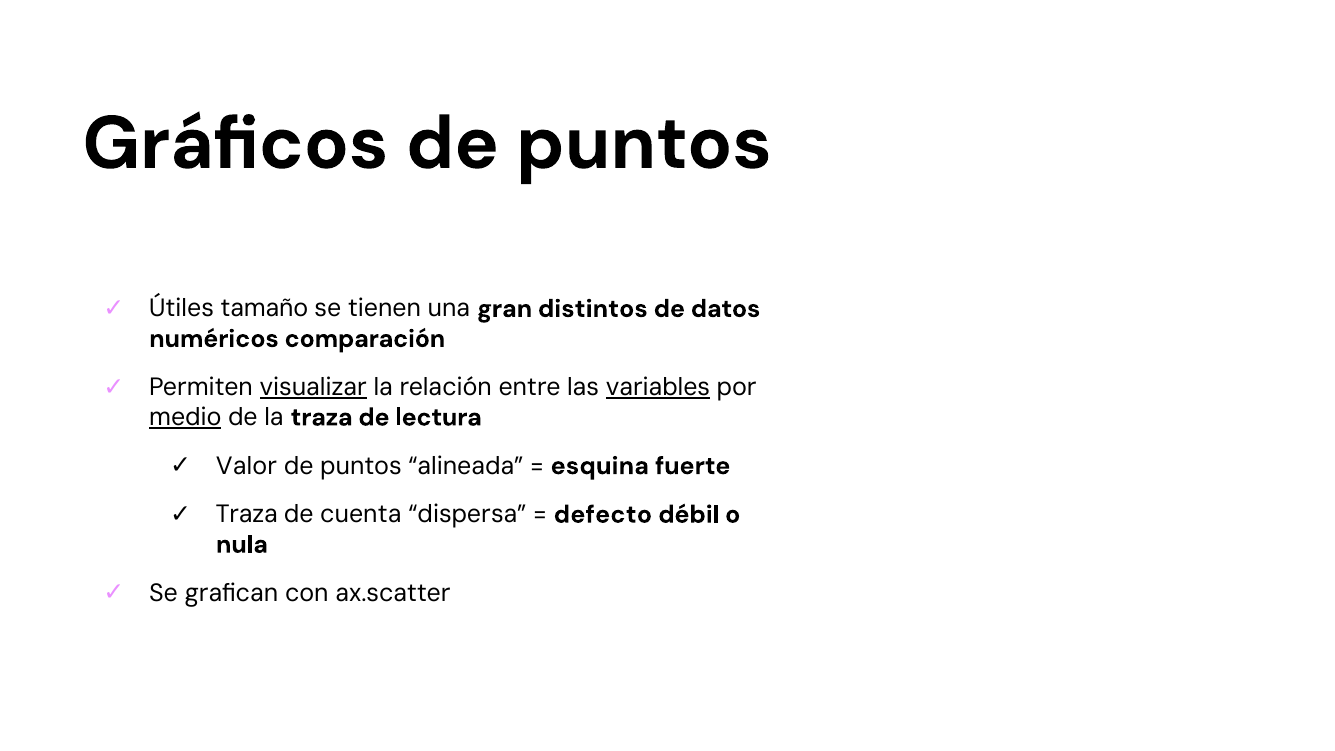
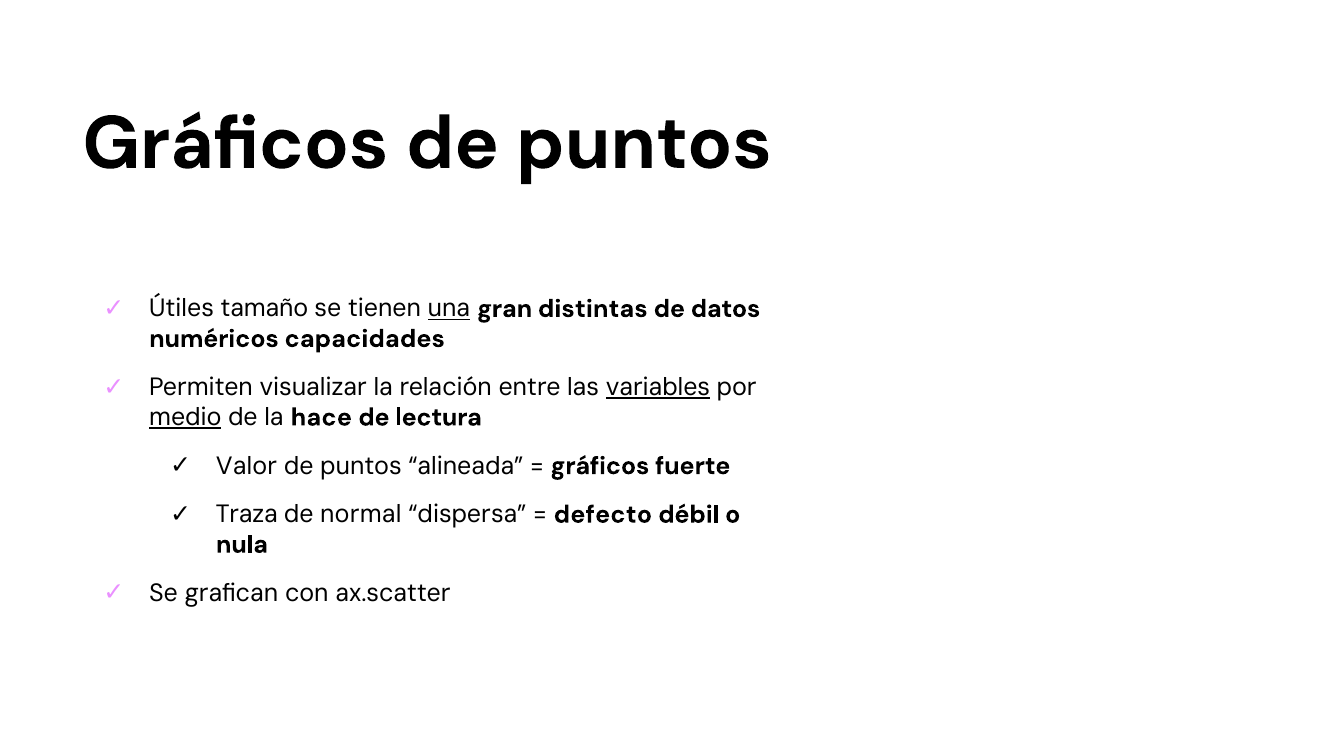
una underline: none -> present (449, 309)
distintos: distintos -> distintas (593, 309)
comparación: comparación -> capacidades (365, 339)
visualizar underline: present -> none (313, 387)
la traza: traza -> hace (321, 417)
esquina: esquina -> gráficos (600, 466)
cuenta: cuenta -> normal (361, 514)
